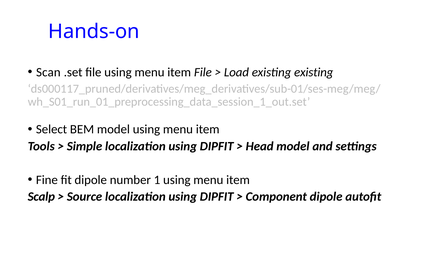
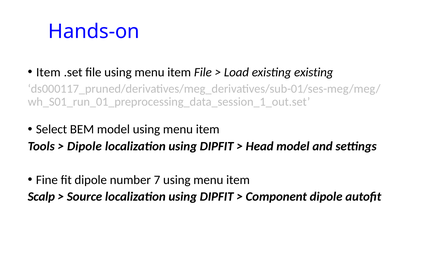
Scan: Scan -> Item (48, 72)
Simple: Simple -> Dipole (84, 146)
1: 1 -> 7 (157, 180)
